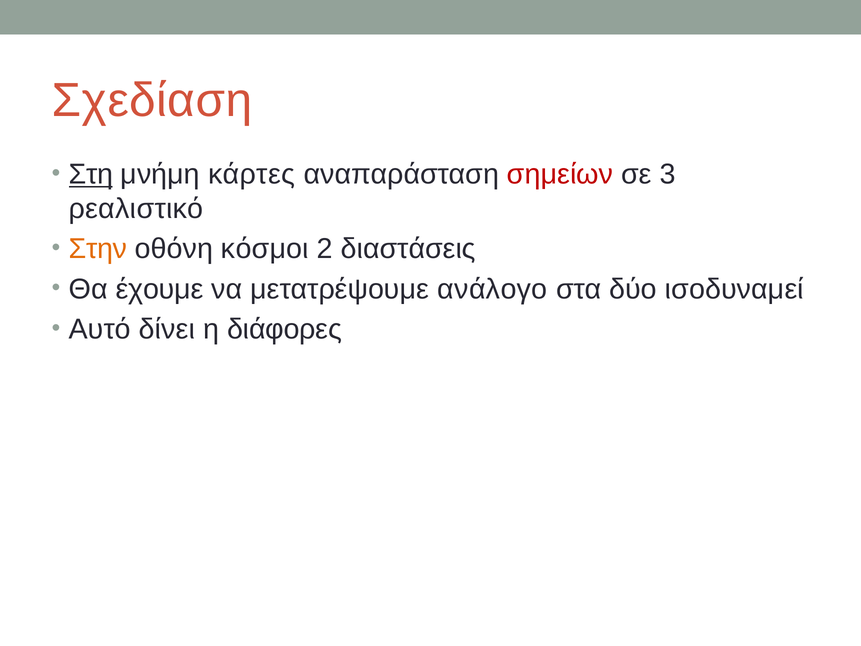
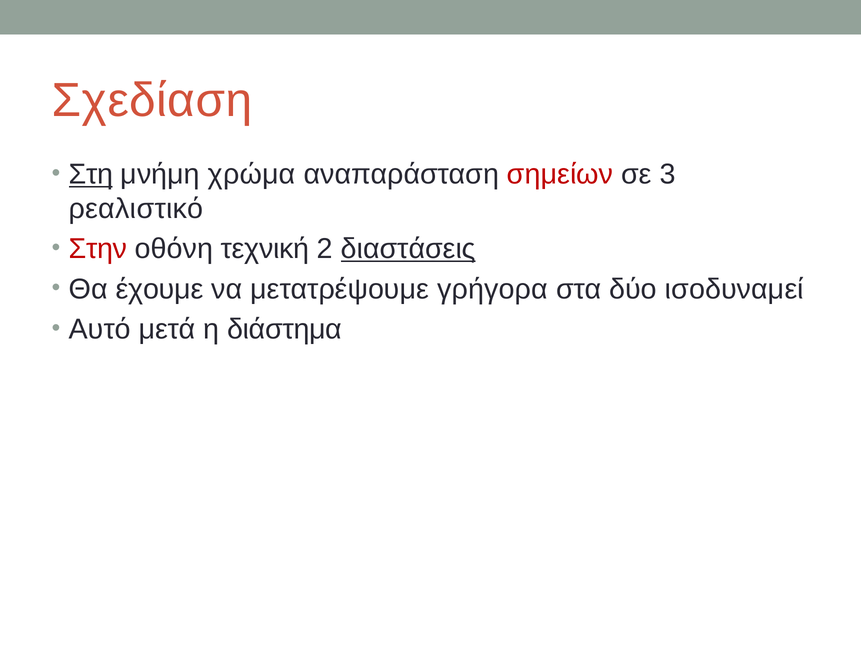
κάρτες: κάρτες -> χρώμα (252, 174)
Στην colour: orange -> red (98, 249)
κόσμοι: κόσμοι -> τεχνική (265, 249)
διαστάσεις underline: none -> present (408, 249)
ανάλογο: ανάλογο -> γρήγορα (492, 289)
δίνει: δίνει -> μετά (167, 329)
διάφορες: διάφορες -> διάστημα (285, 329)
